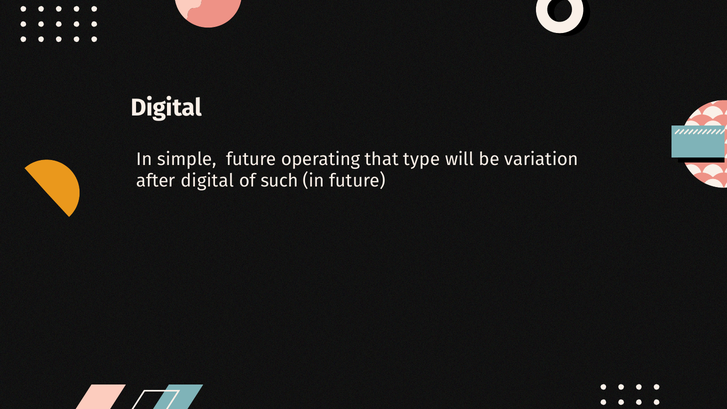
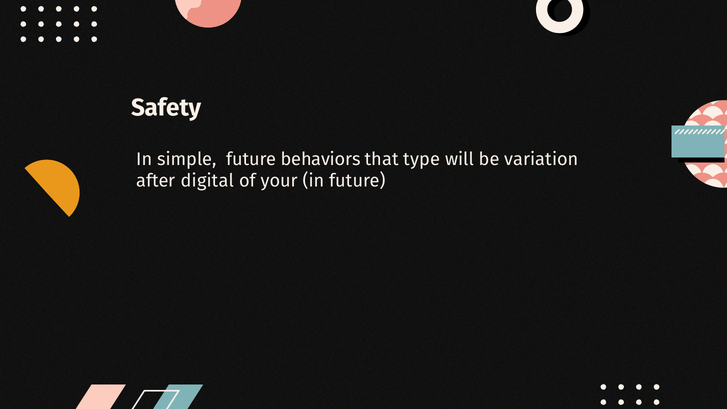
Digital: Digital -> Safety (166, 108)
operating: operating -> behaviors (321, 159)
such: such -> your (279, 181)
